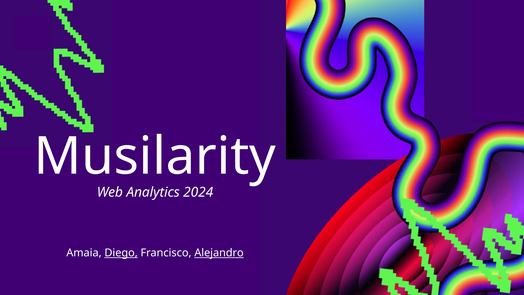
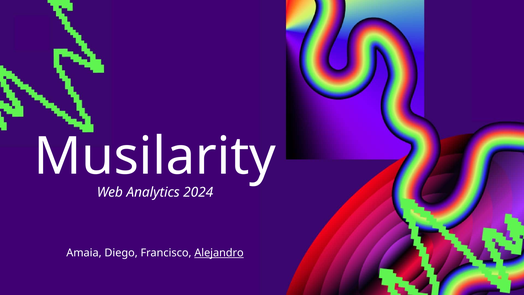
Diego underline: present -> none (121, 253)
